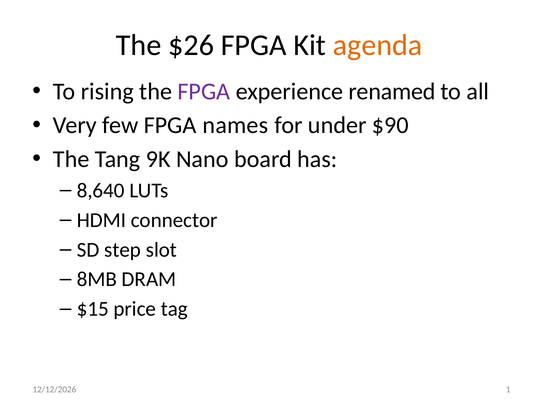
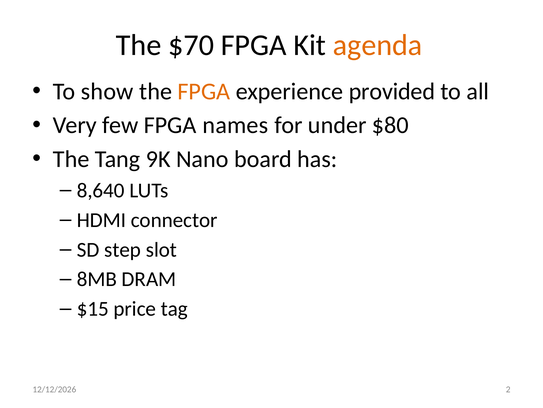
$26: $26 -> $70 (191, 45)
rising: rising -> show (107, 91)
FPGA colour: purple -> orange (204, 91)
renamed: renamed -> provided (392, 91)
$90: $90 -> $80 (390, 125)
1: 1 -> 2 (508, 389)
